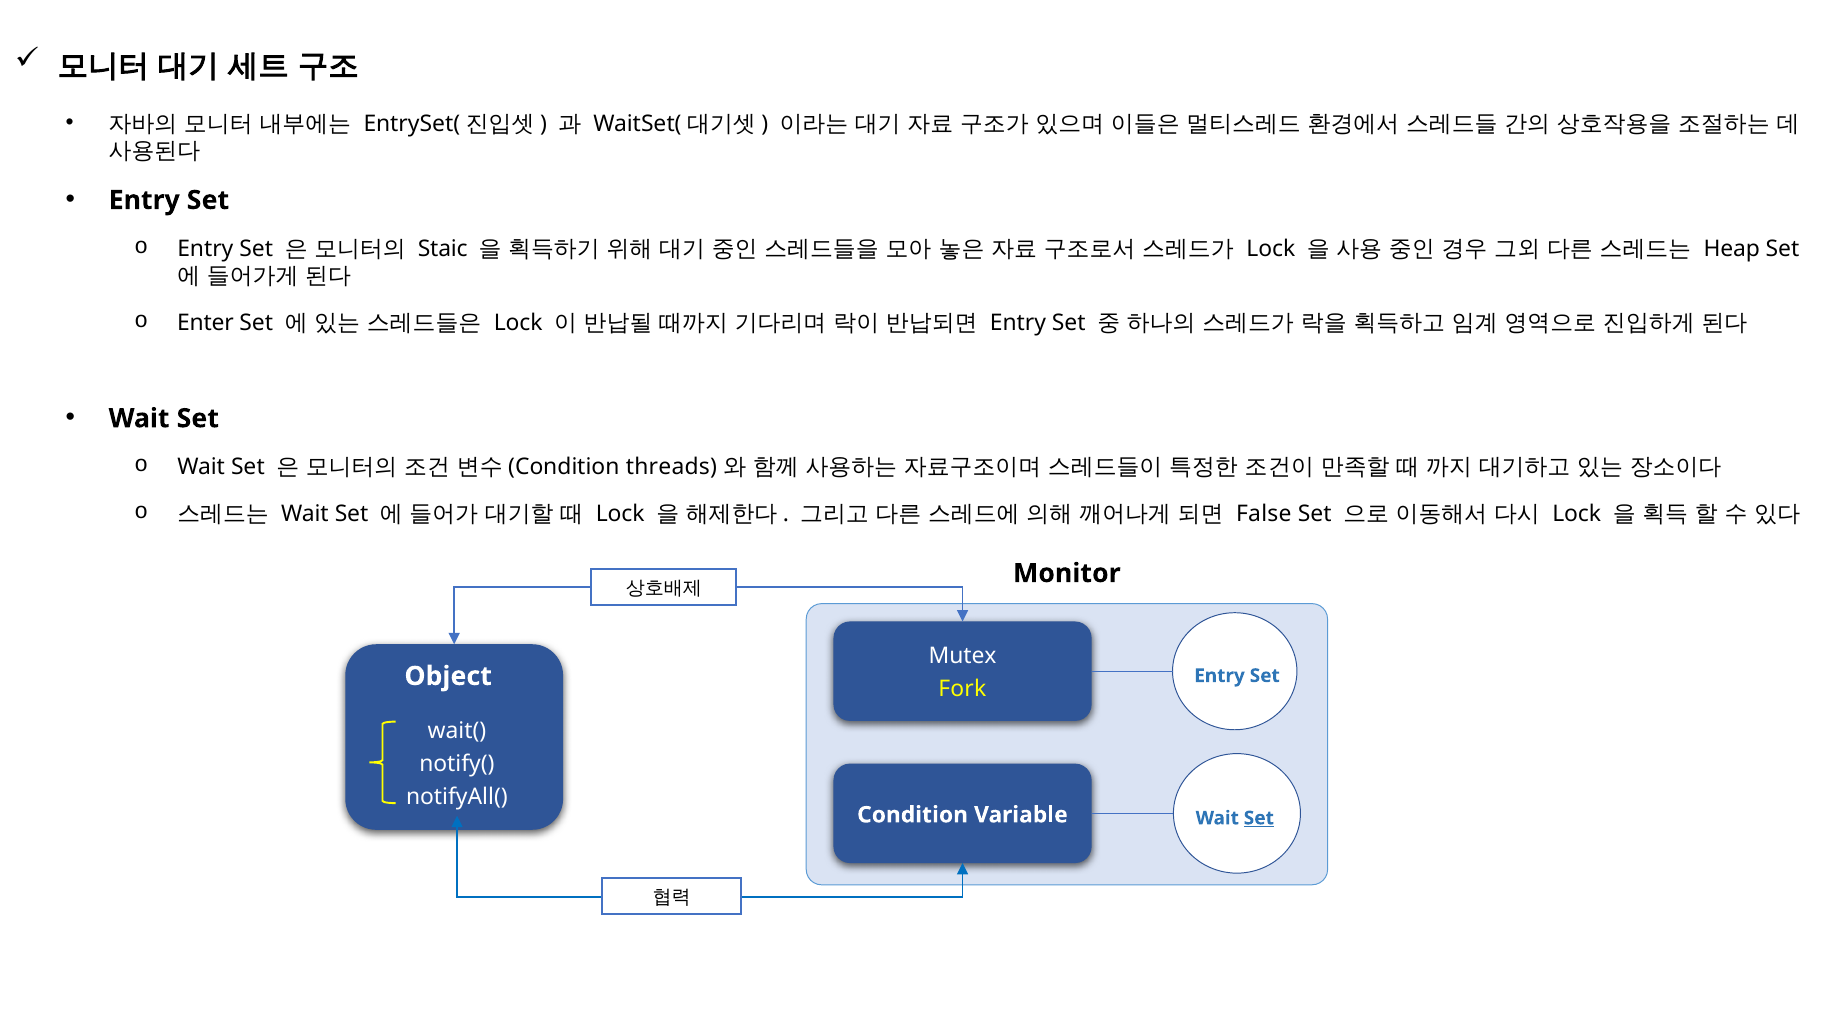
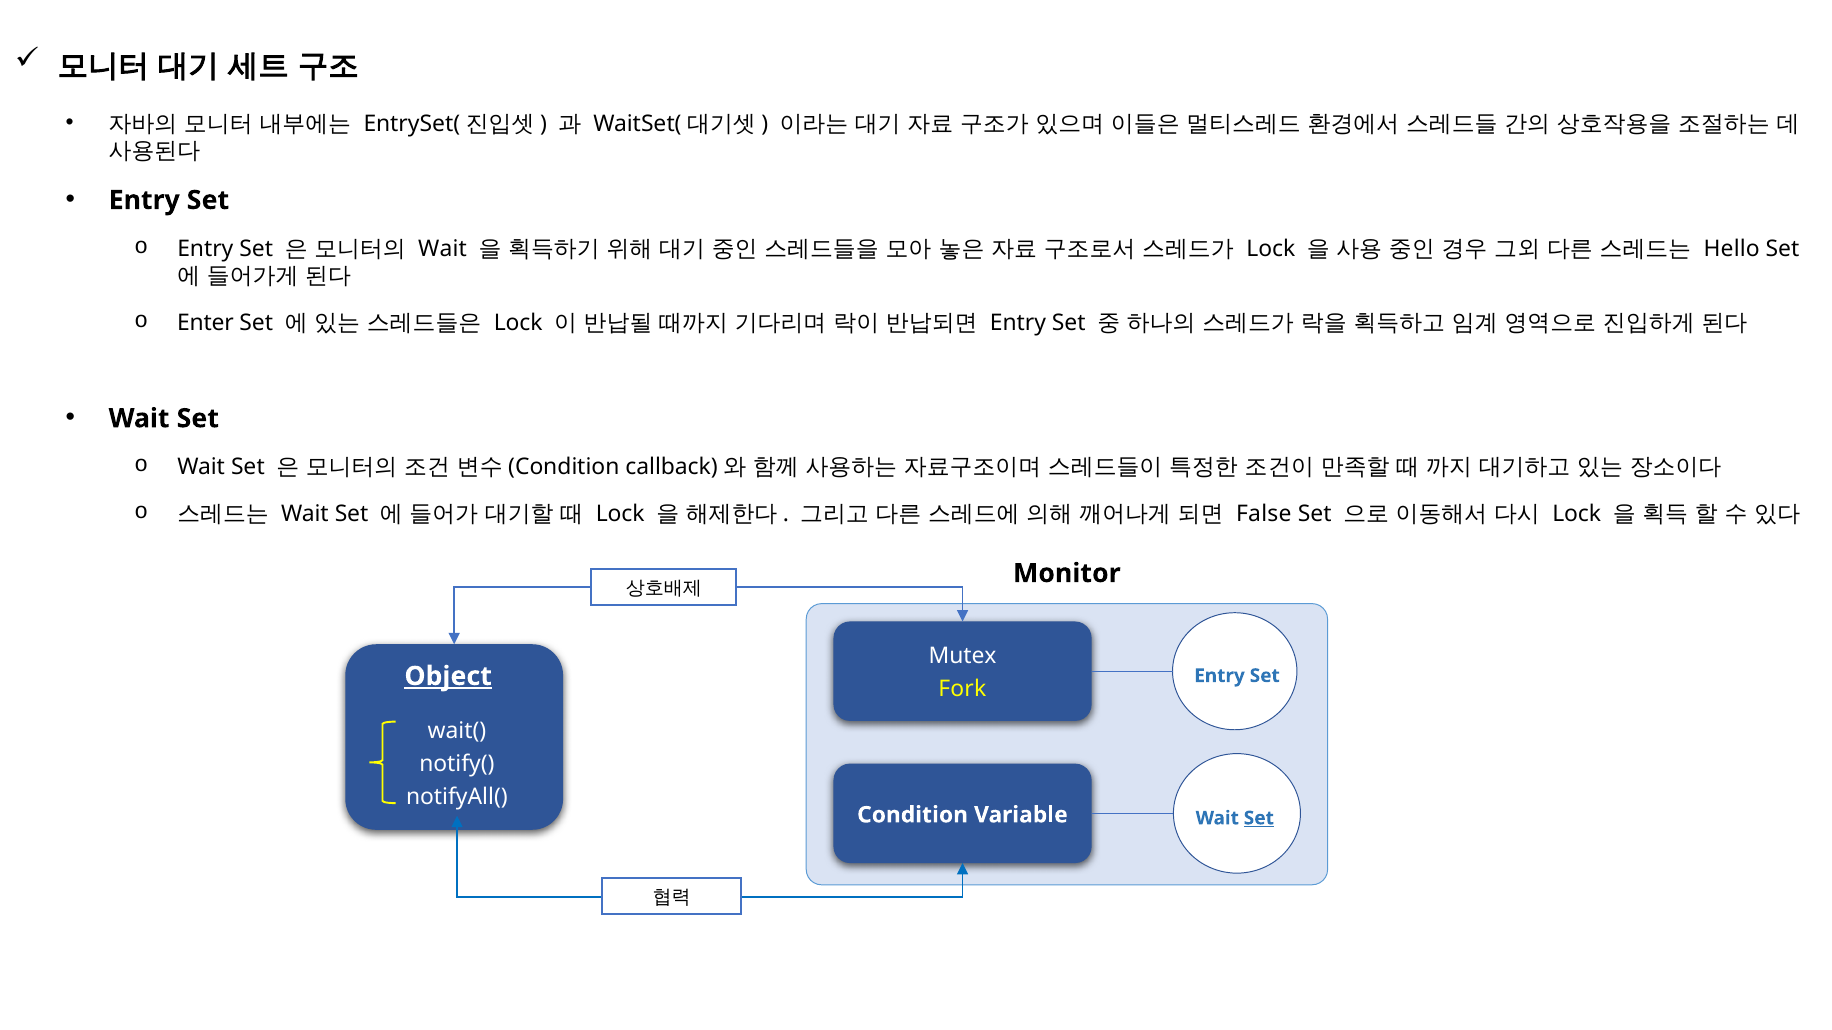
Staic: Staic -> Wait (443, 249)
Heap: Heap -> Hello (1732, 249)
threads: threads -> callback (672, 467)
Object underline: none -> present (448, 677)
